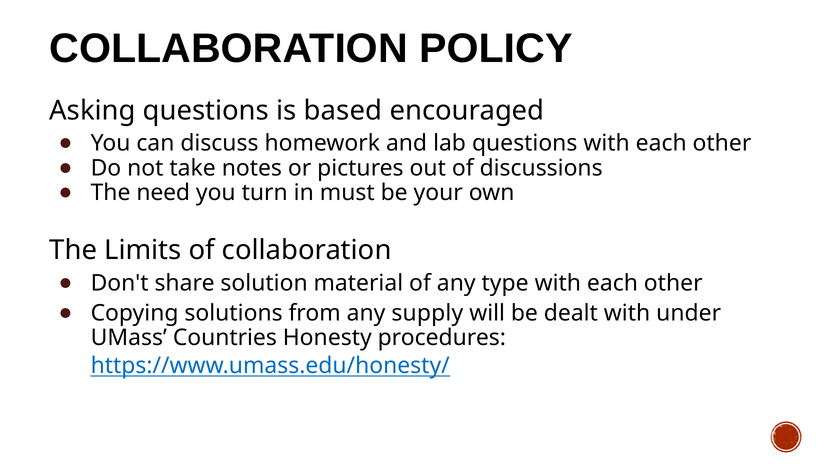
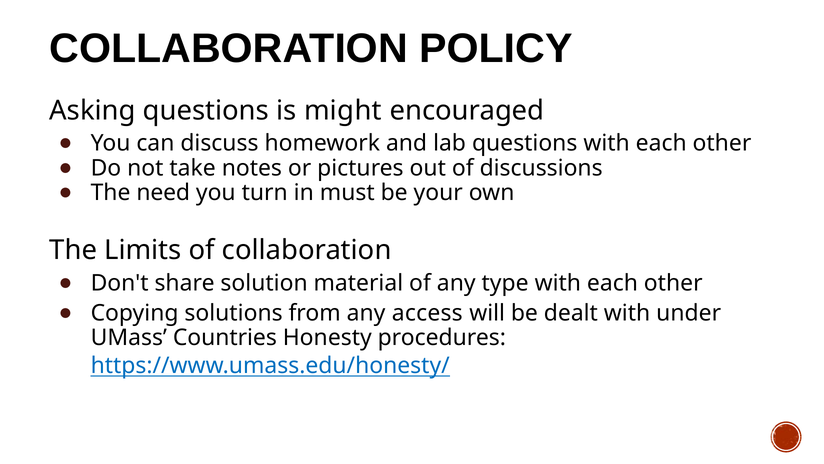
based: based -> might (343, 110)
supply: supply -> access (427, 313)
